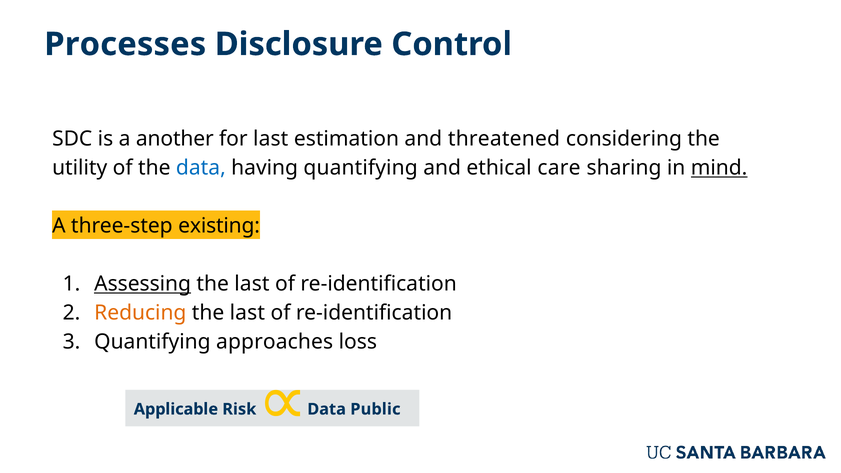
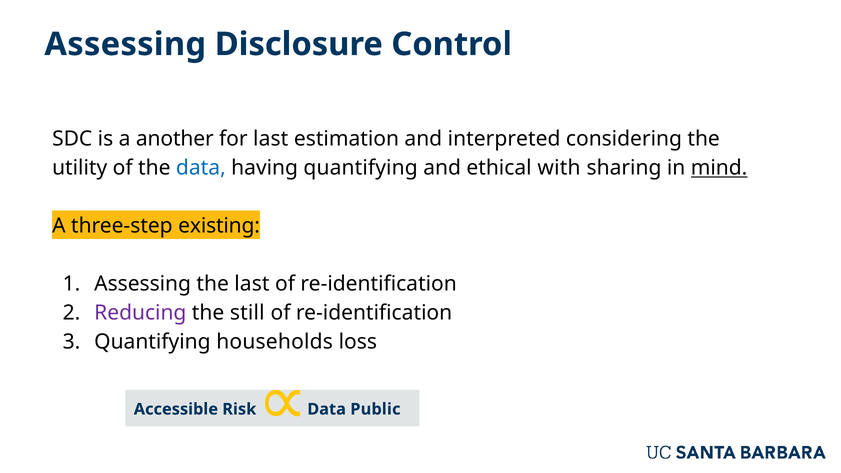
Processes: Processes -> Assessing (125, 44)
threatened: threatened -> interpreted (504, 139)
care: care -> with (559, 168)
Assessing underline: present -> none (143, 284)
Reducing colour: orange -> purple (140, 313)
last: last -> still (247, 313)
approaches: approaches -> households (275, 342)
Applicable: Applicable -> Accessible (176, 409)
